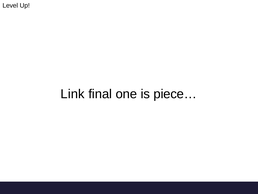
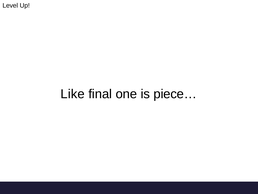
Link: Link -> Like (73, 94)
